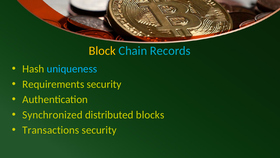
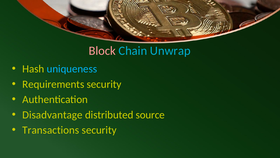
Block colour: yellow -> pink (102, 51)
Records: Records -> Unwrap (170, 51)
Synchronized: Synchronized -> Disadvantage (52, 115)
blocks: blocks -> source (150, 115)
